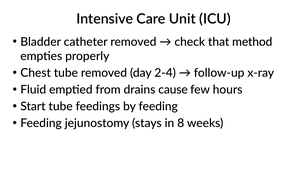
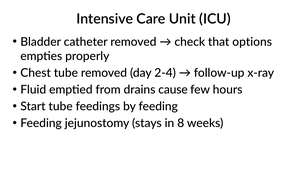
method: method -> options (252, 42)
